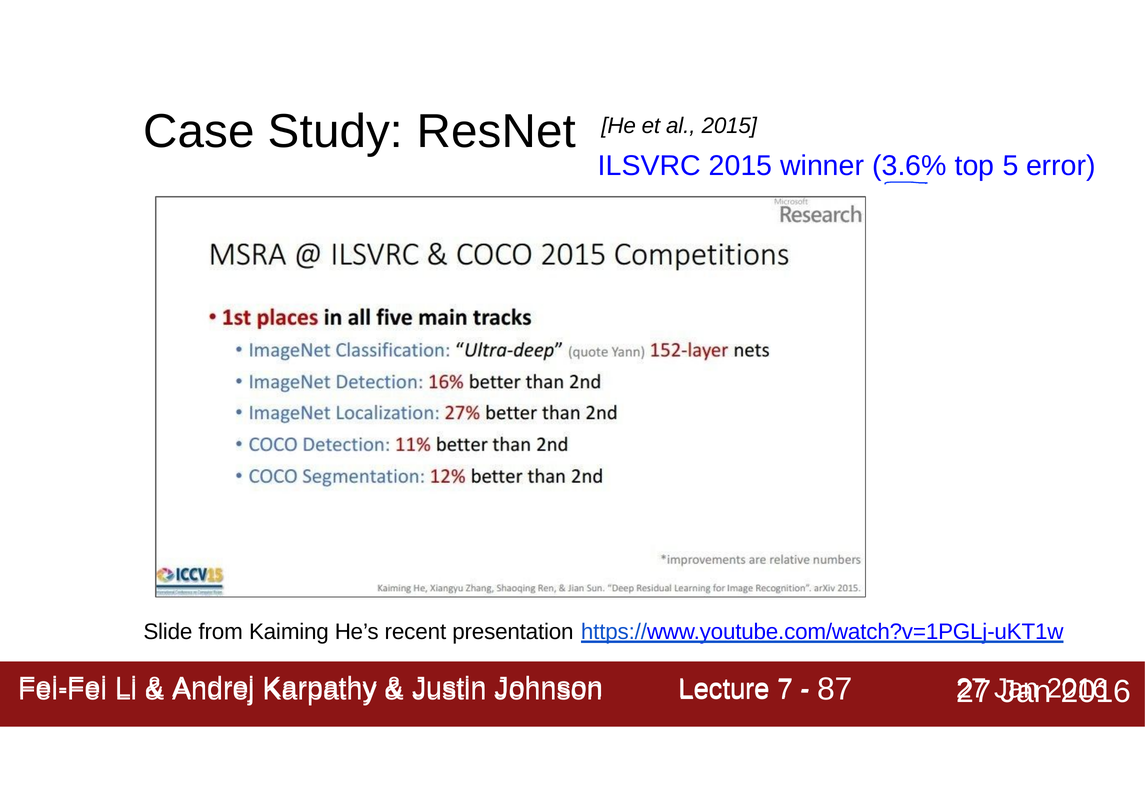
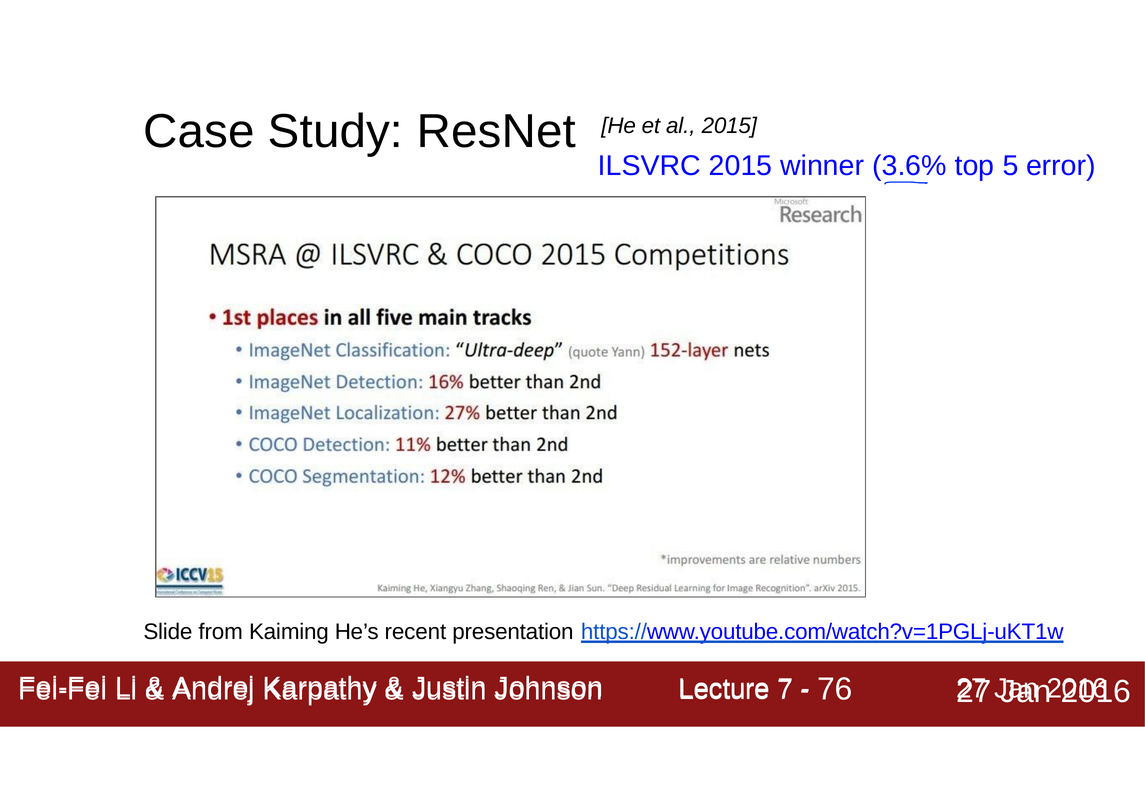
87: 87 -> 76 (835, 689)
